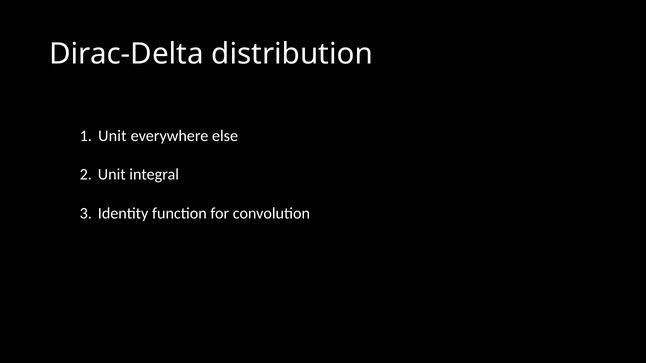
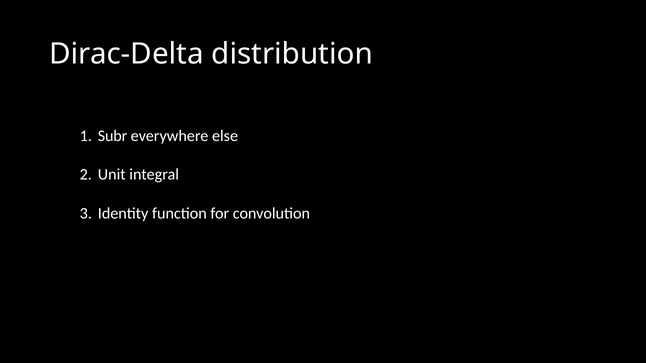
Unit: Unit -> Subr (113, 136)
